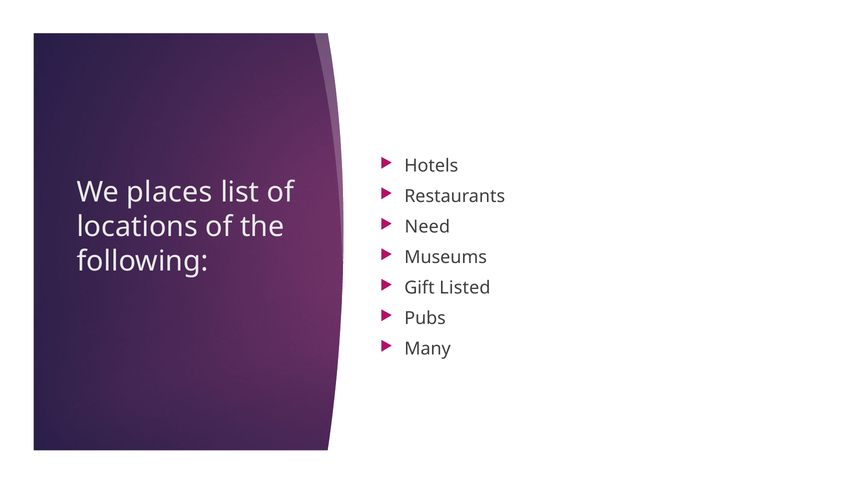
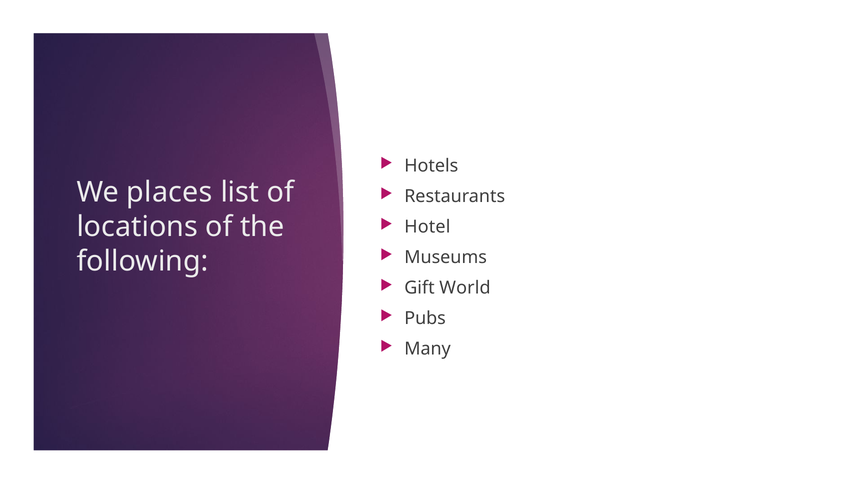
Need: Need -> Hotel (427, 227)
Listed: Listed -> World (465, 288)
